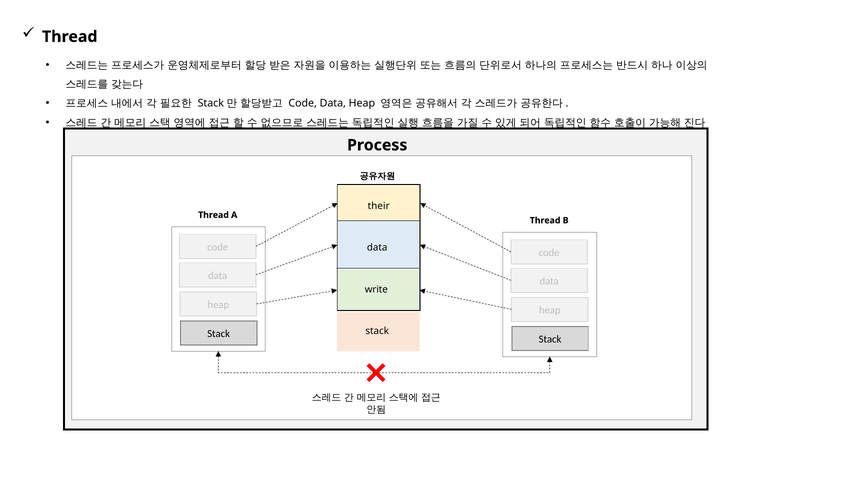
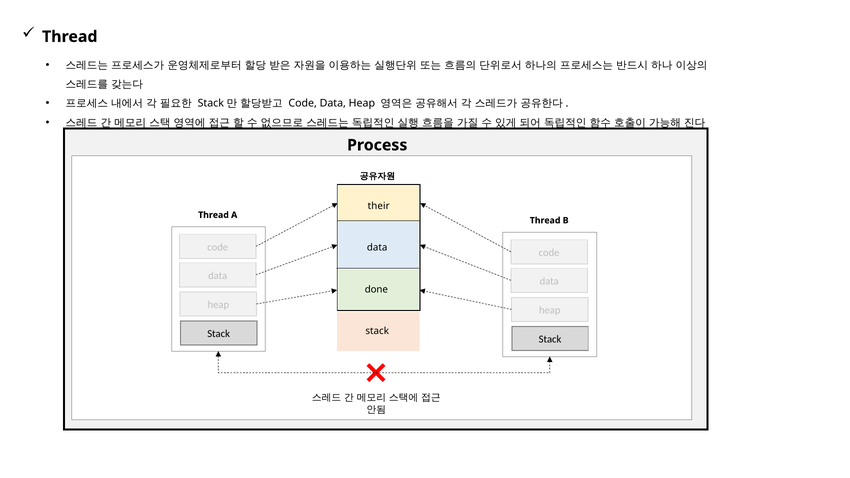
write: write -> done (376, 290)
